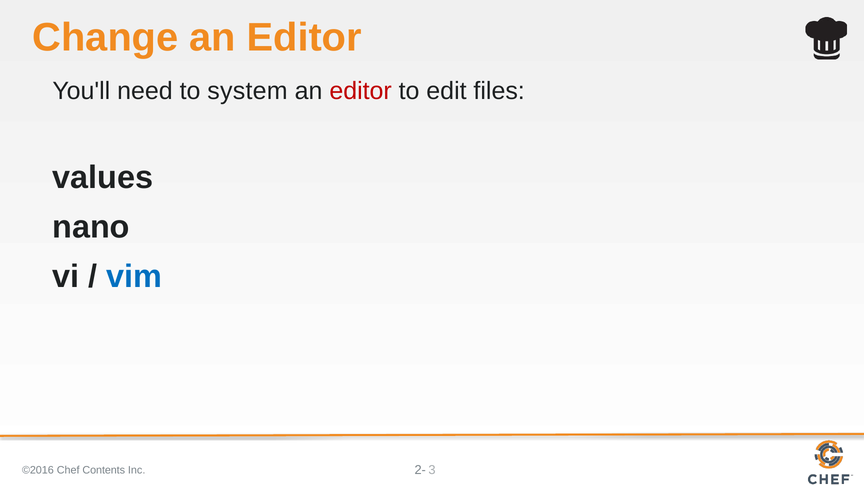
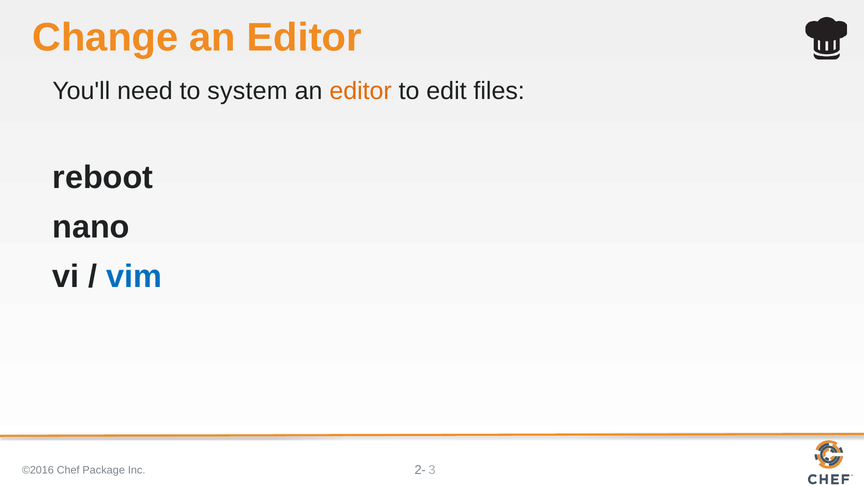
editor colour: red -> orange (361, 91)
values: values -> reboot (103, 177)
Contents: Contents -> Package (104, 470)
